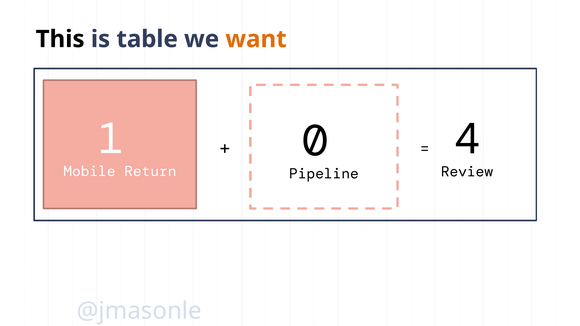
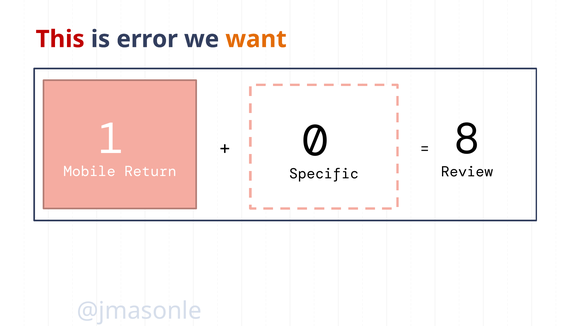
This colour: black -> red (60, 39)
table: table -> error (147, 39)
4: 4 -> 8 (467, 139)
Pipeline: Pipeline -> Specific (324, 174)
